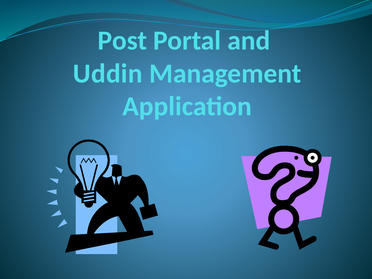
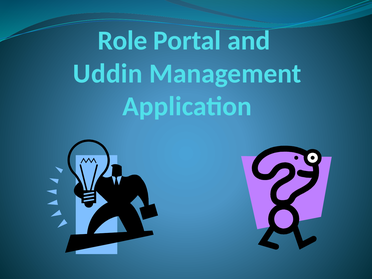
Post: Post -> Role (122, 41)
